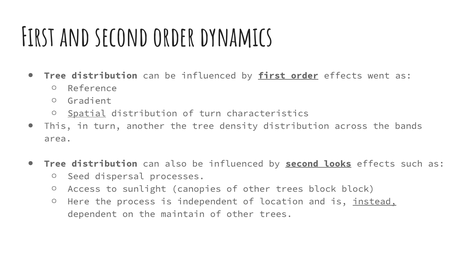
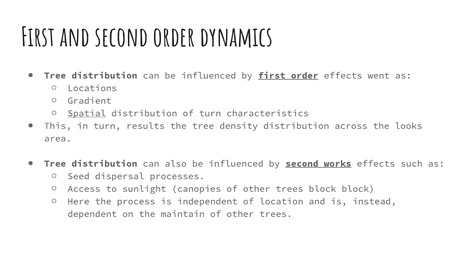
Reference: Reference -> Locations (92, 88)
another: another -> results (146, 126)
bands: bands -> looks (409, 126)
looks: looks -> works (338, 163)
instead underline: present -> none (374, 201)
